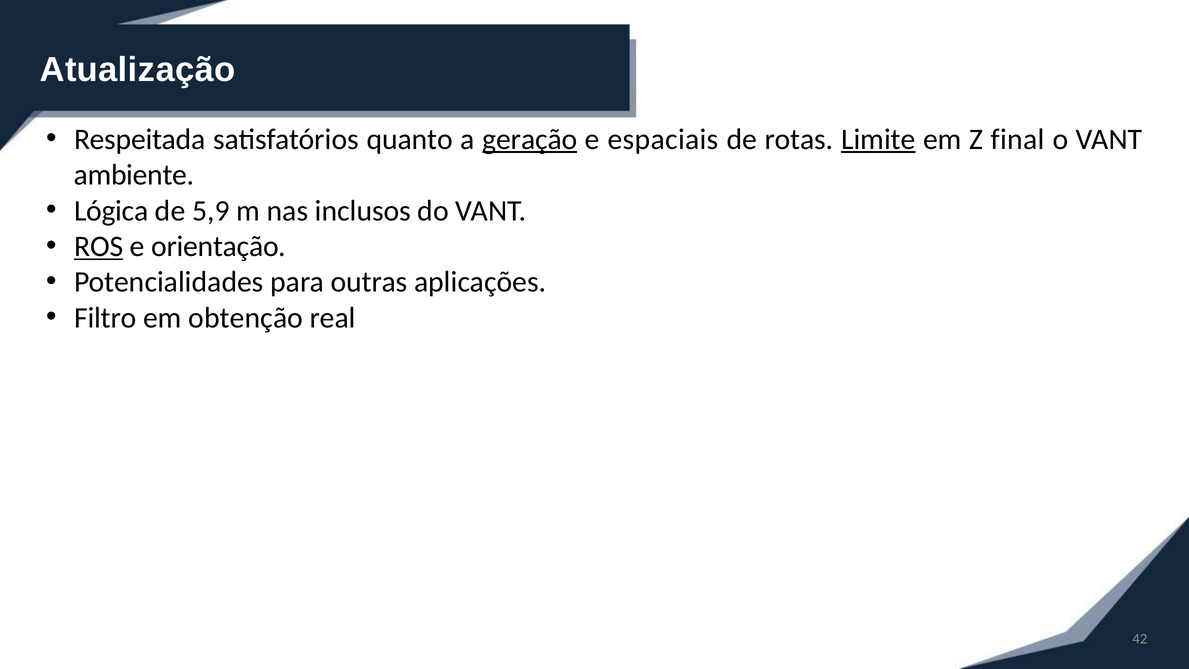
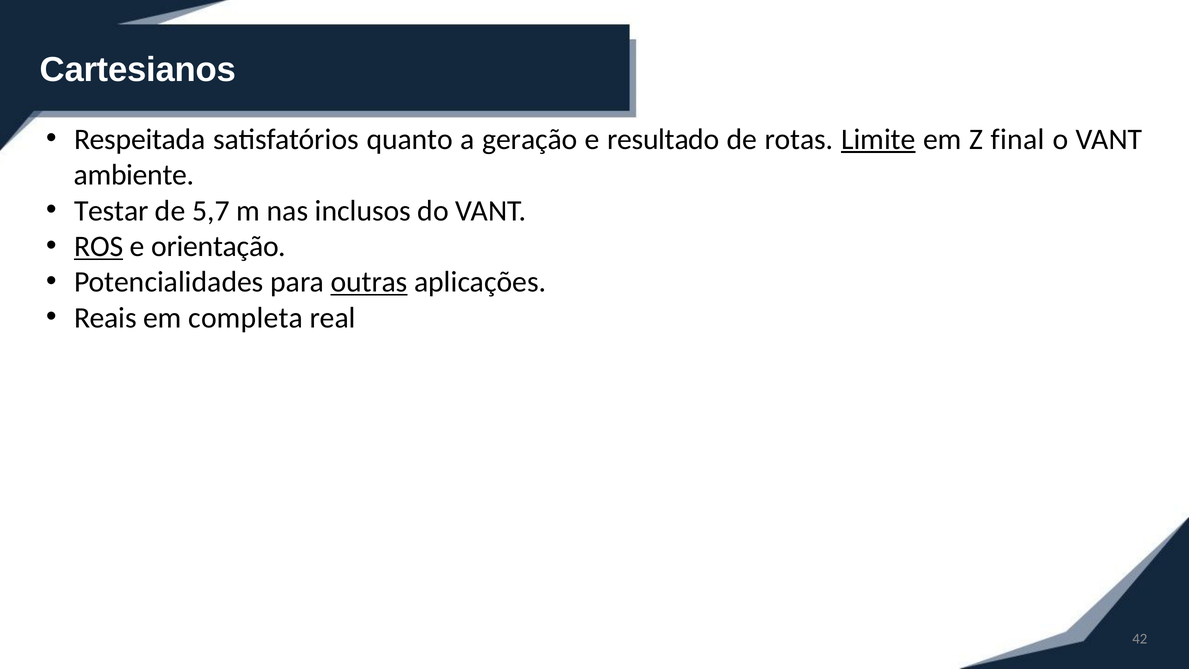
Atualização: Atualização -> Cartesianos (138, 70)
geração underline: present -> none (530, 139)
espaciais: espaciais -> resultado (663, 139)
Lógica: Lógica -> Testar (111, 211)
5,9: 5,9 -> 5,7 (211, 211)
outras underline: none -> present (369, 282)
Filtro: Filtro -> Reais (105, 318)
obtenção: obtenção -> completa (246, 318)
